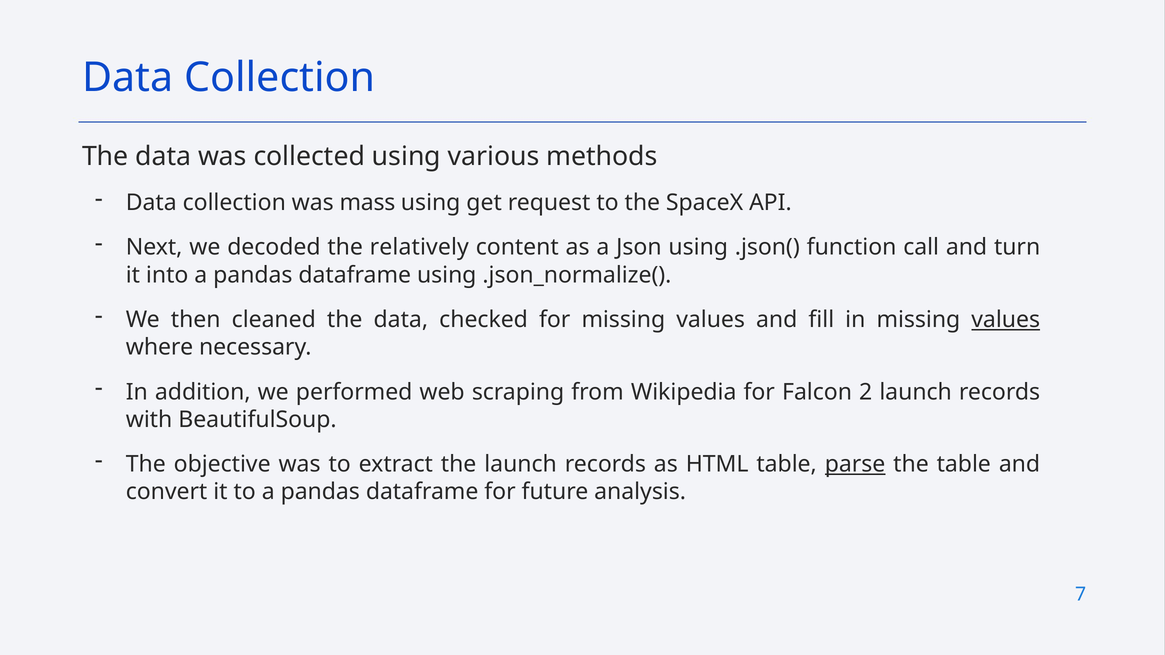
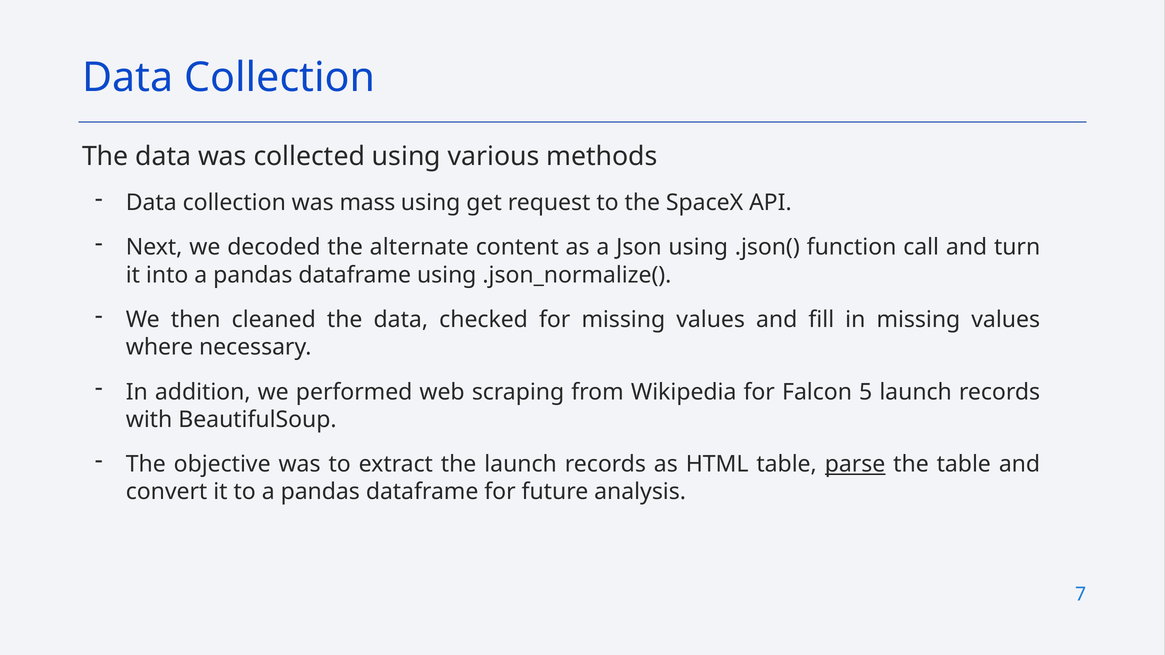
relatively: relatively -> alternate (419, 247)
values underline: present -> none (1006, 320)
2: 2 -> 5 (866, 392)
